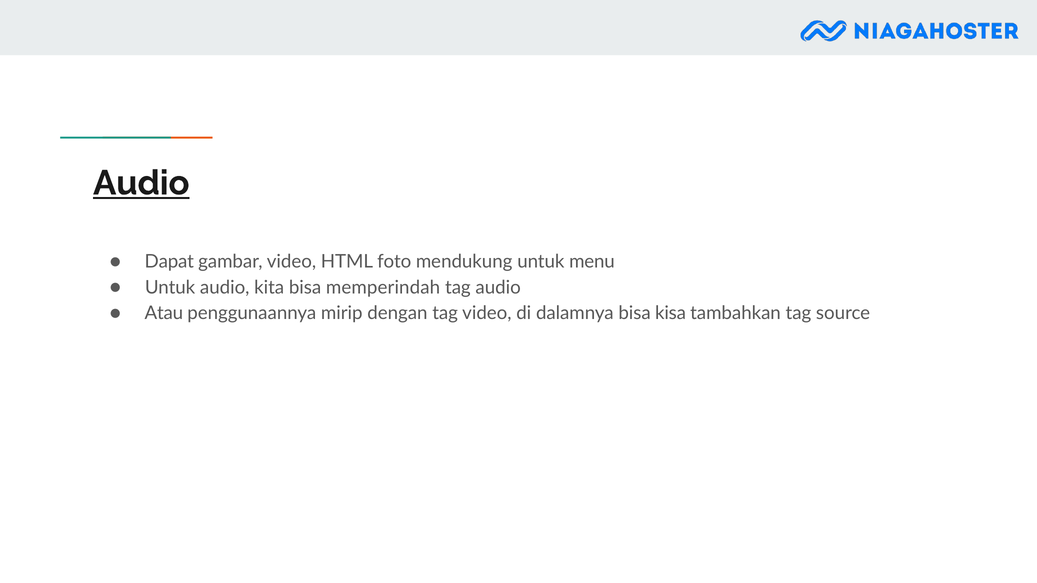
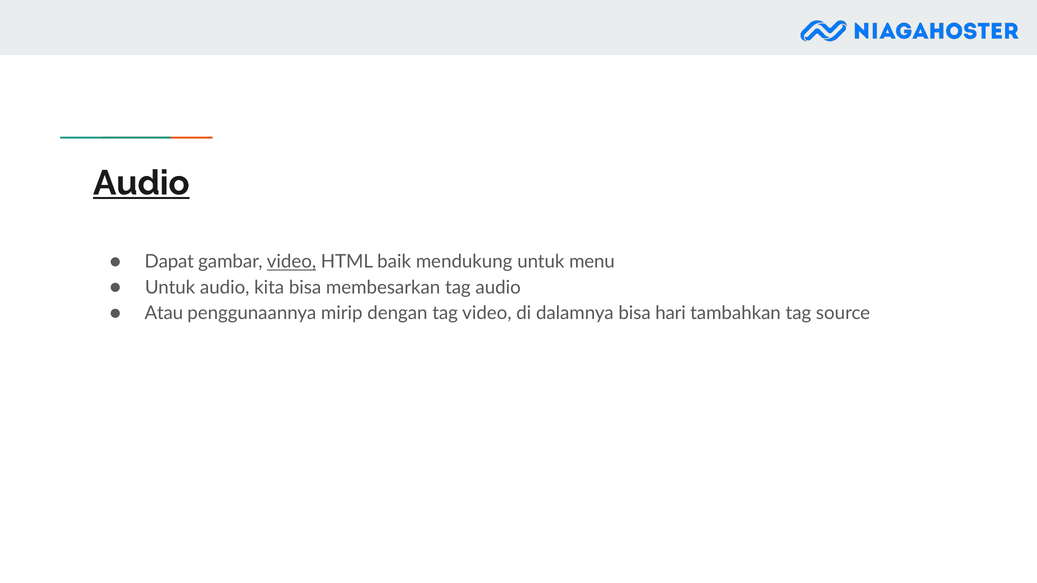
video underline: none -> present (291, 262)
foto: foto -> baik (394, 262)
memperindah: memperindah -> membesarkan (383, 288)
kisa: kisa -> hari (671, 313)
